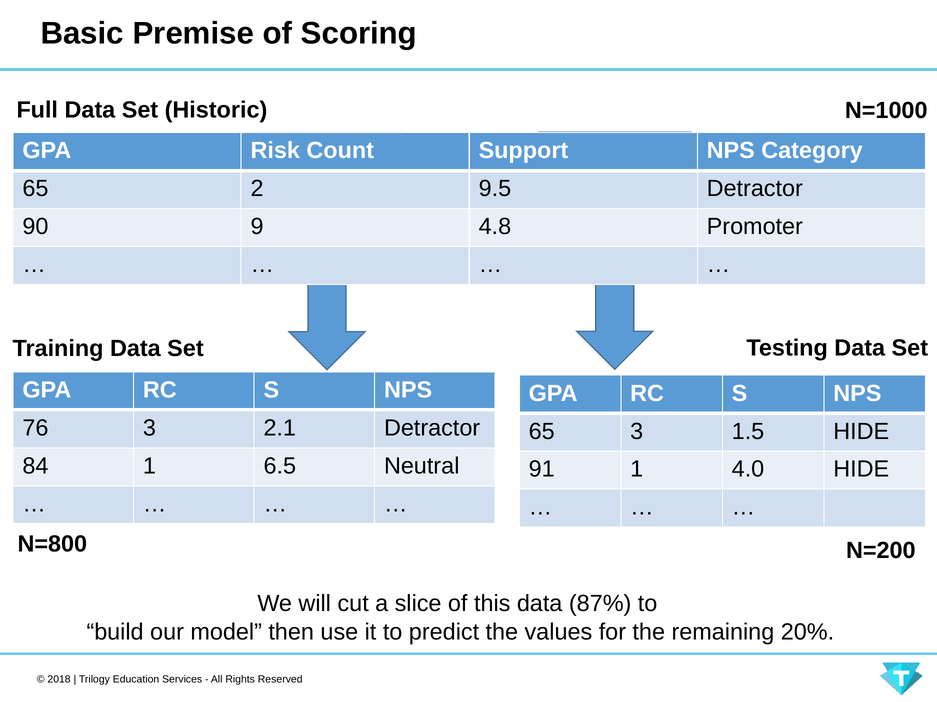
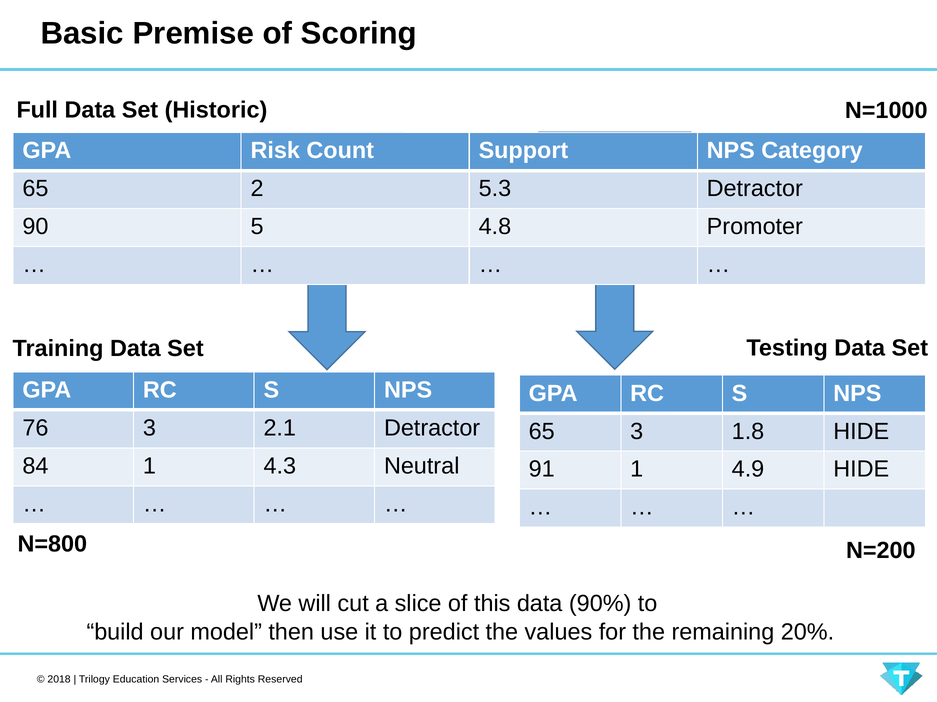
9.5: 9.5 -> 5.3 (495, 189)
9: 9 -> 5 (257, 227)
1.5: 1.5 -> 1.8 (748, 432)
6.5: 6.5 -> 4.3 (280, 467)
4.0: 4.0 -> 4.9 (748, 470)
87%: 87% -> 90% (600, 604)
